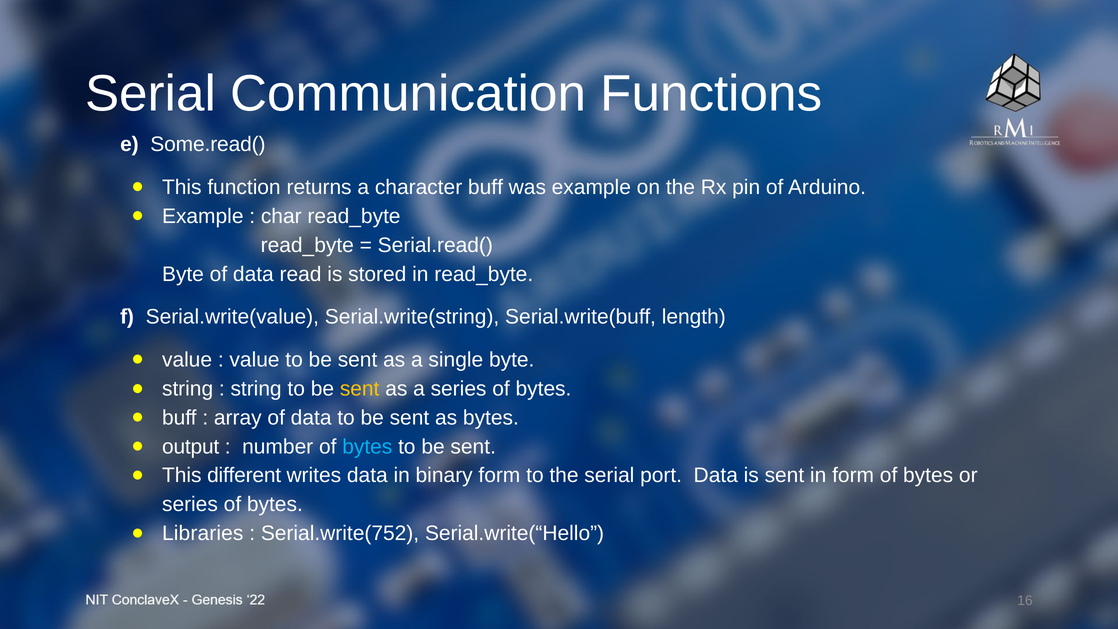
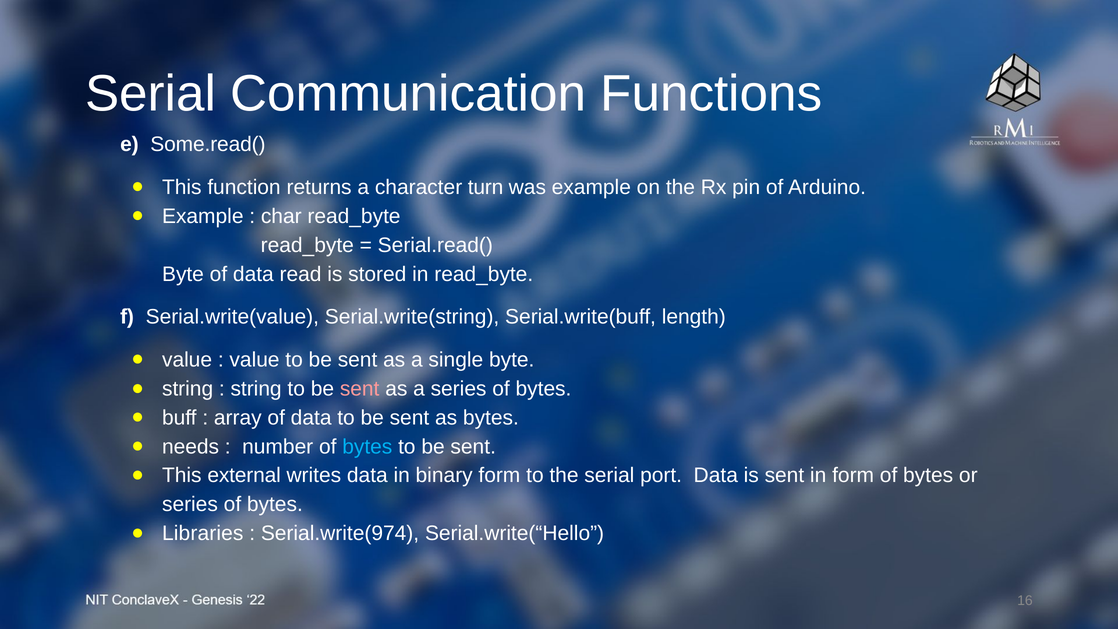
character buff: buff -> turn (486, 187)
sent colour: yellow -> pink (360, 389)
output: output -> needs (191, 447)
different: different -> external (244, 475)
Serial.write(752: Serial.write(752 -> Serial.write(974 (340, 533)
